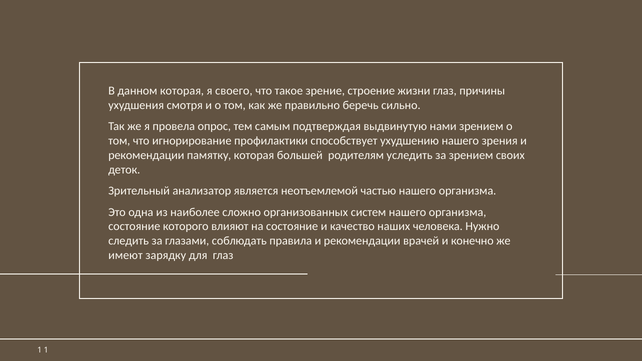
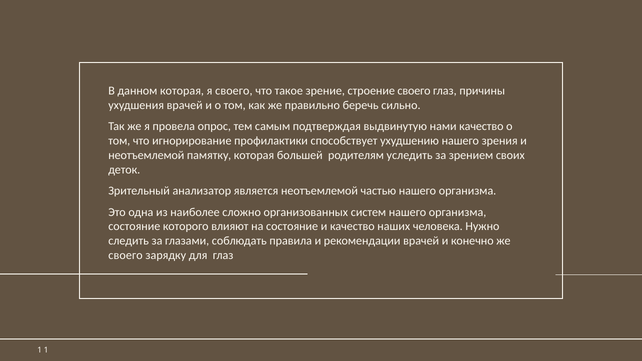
строение жизни: жизни -> своего (414, 91)
ухудшения смотря: смотря -> врачей (185, 105)
нами зрением: зрением -> качество (481, 127)
рекомендации: рекомендации -> неотъемлемой (146, 155)
имеют: имеют -> своего (125, 255)
